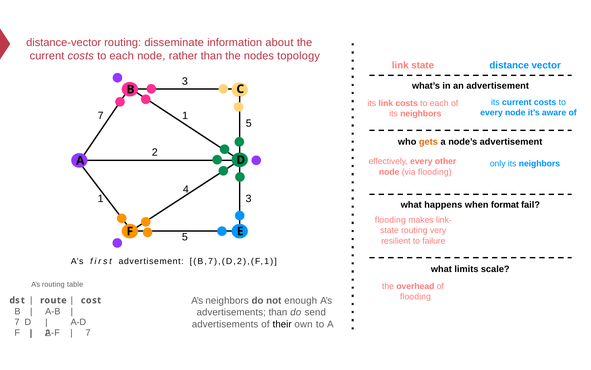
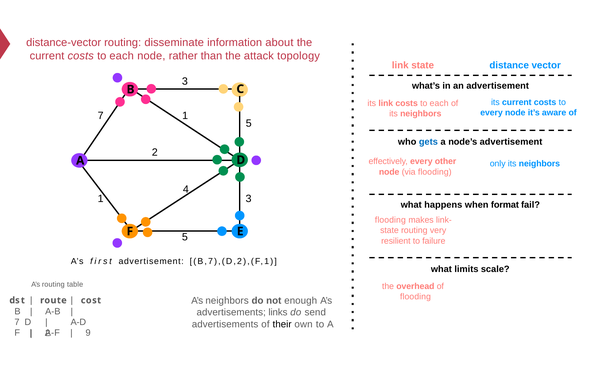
nodes: nodes -> attack (259, 56)
gets colour: orange -> blue (428, 142)
advertisements than: than -> links (278, 312)
7: 7 -> 9 (88, 332)
